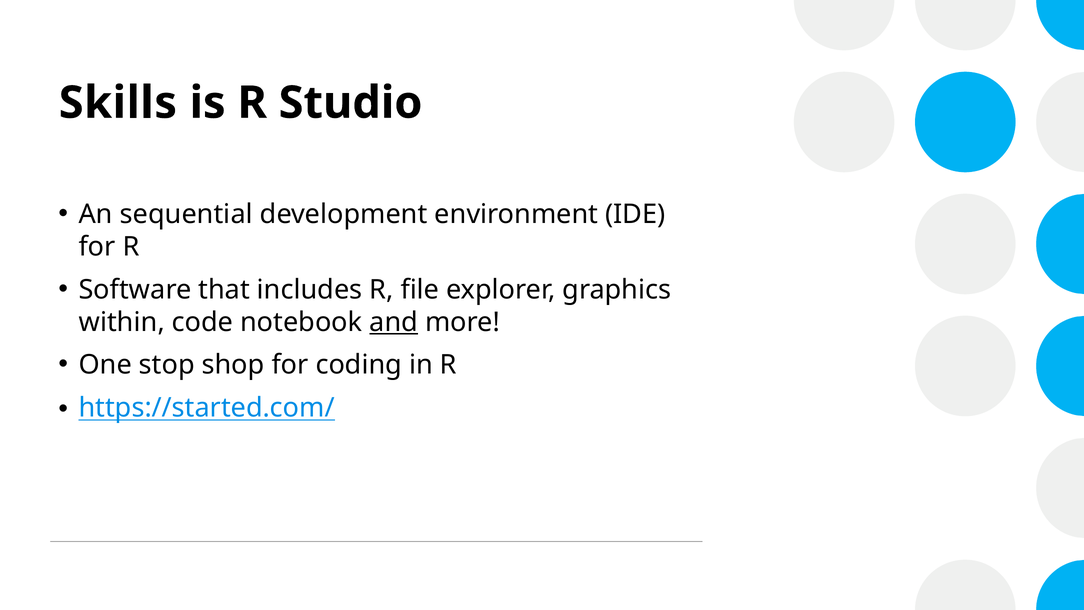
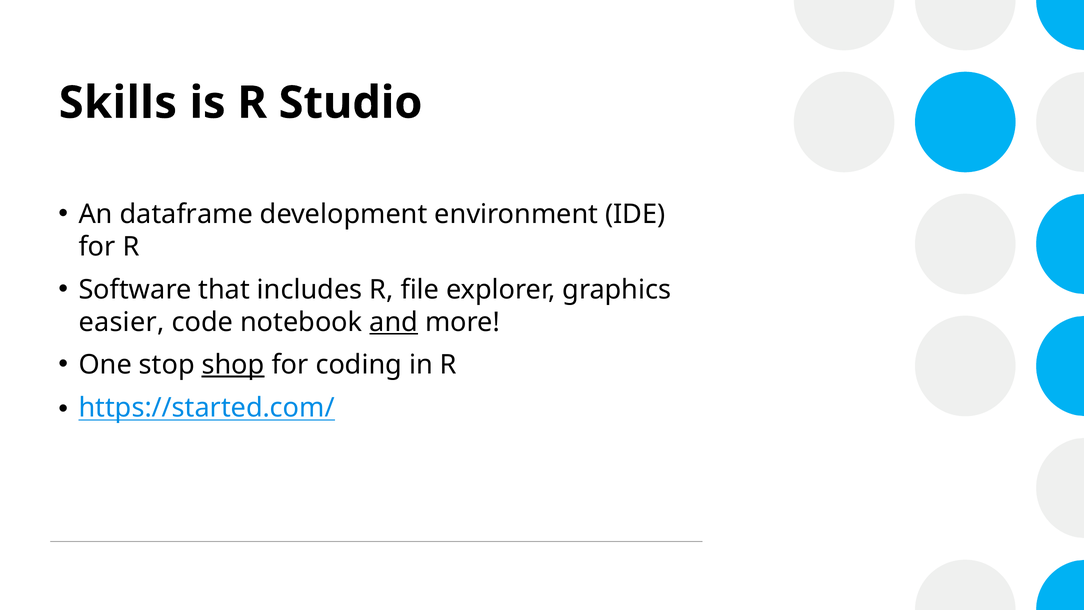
sequential: sequential -> dataframe (186, 214)
within: within -> easier (122, 322)
shop underline: none -> present (233, 365)
